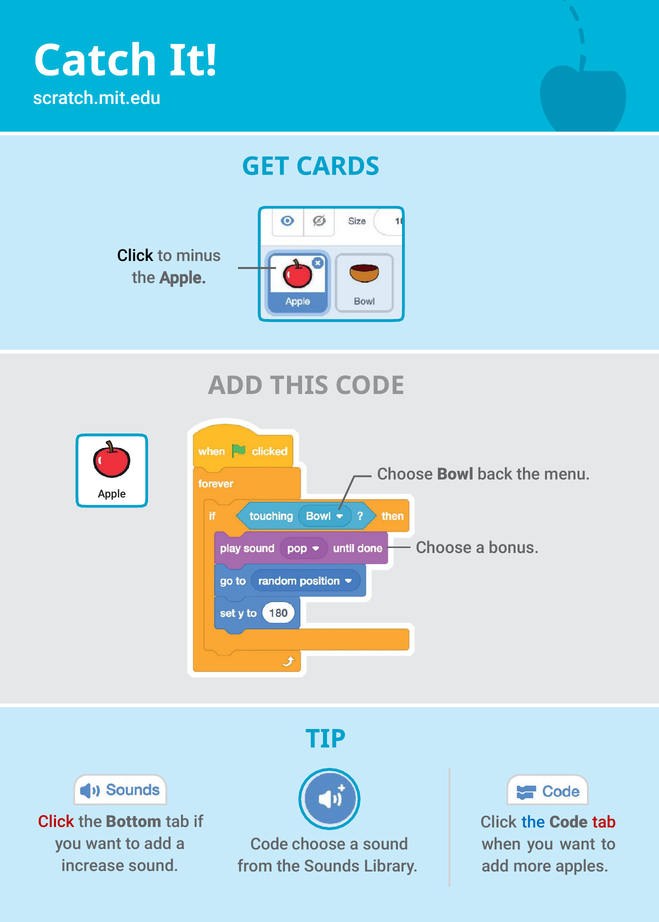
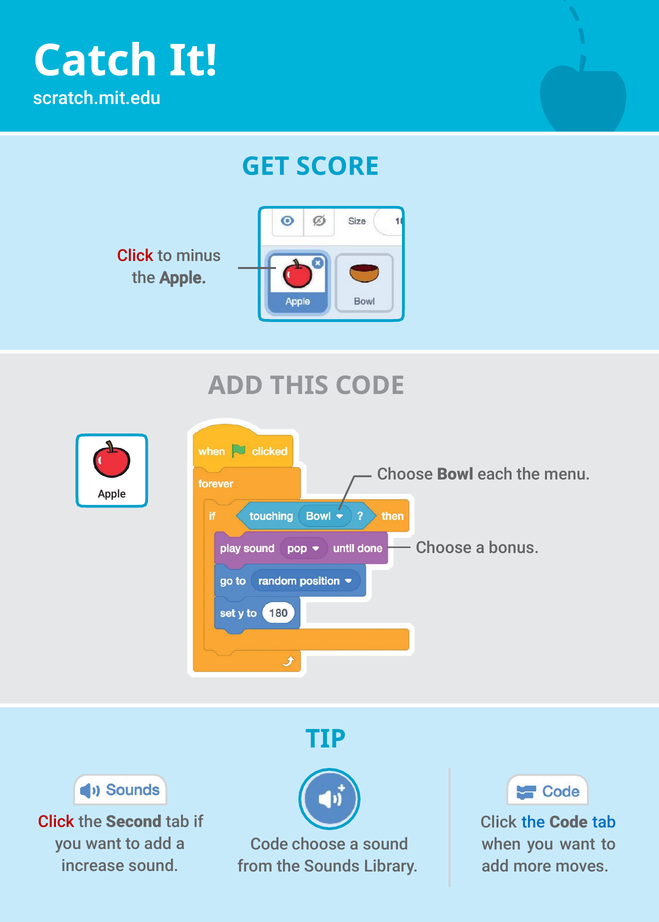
CARDS: CARDS -> SCORE (338, 166)
Click colour: black -> red (135, 256)
back: back -> each (495, 475)
Bottom: Bottom -> Second (134, 822)
tab colour: red -> blue (604, 823)
apples: apples -> moves (582, 867)
